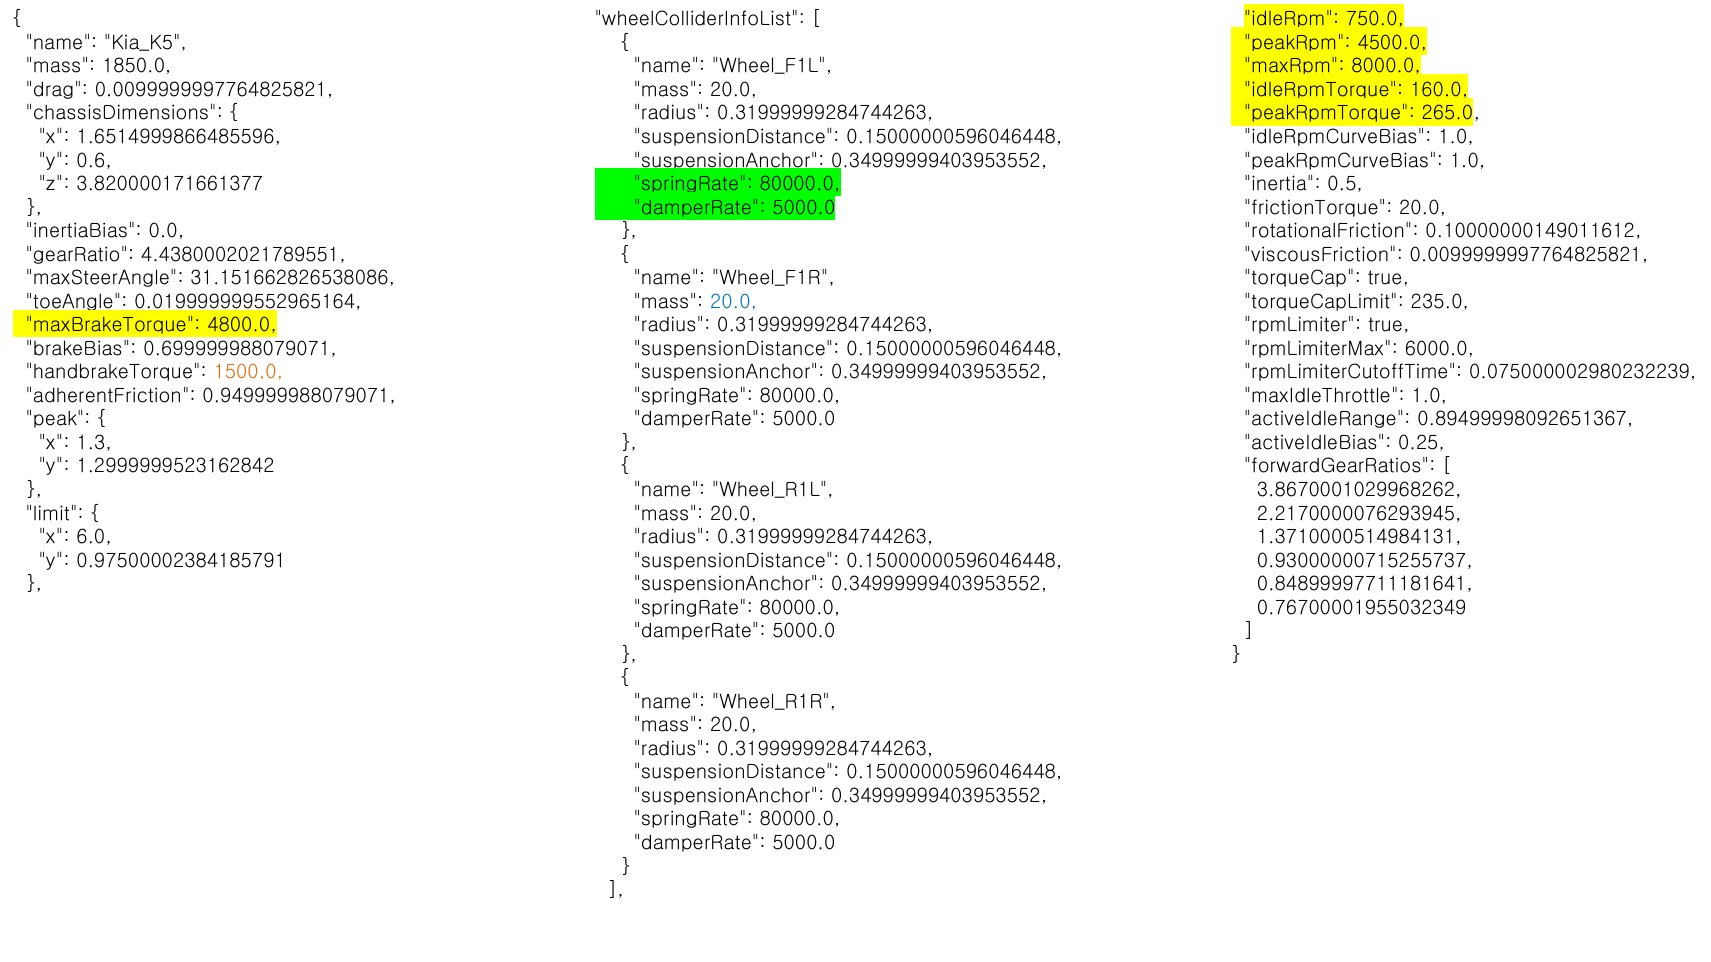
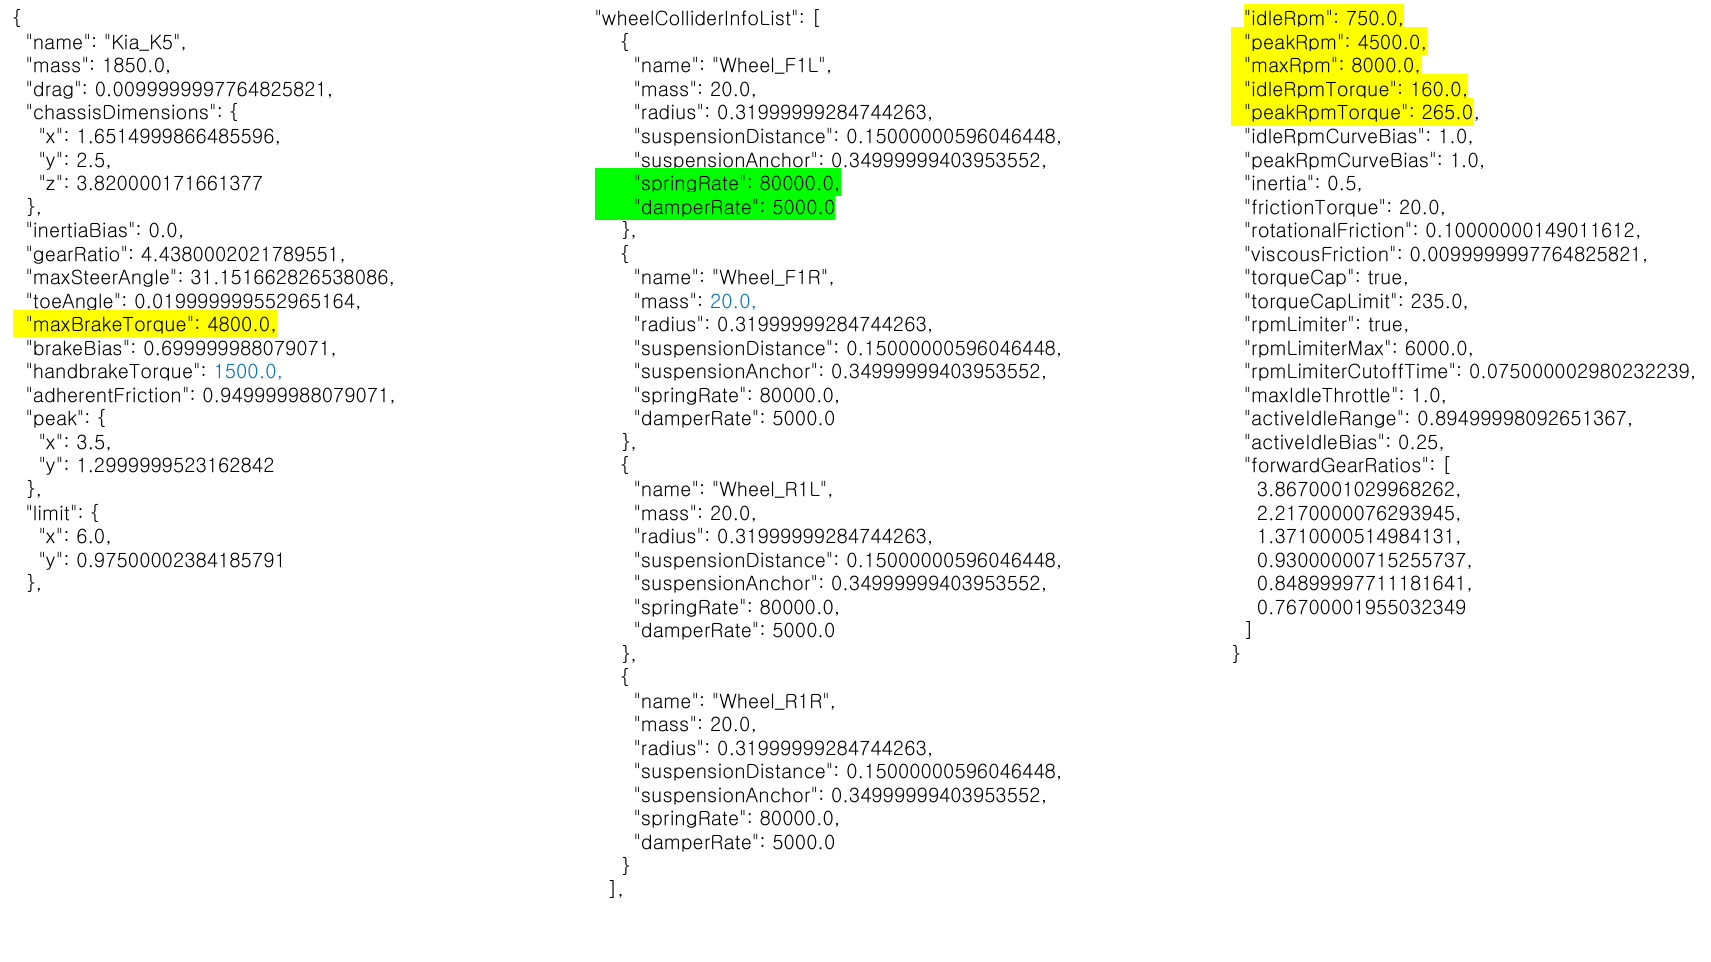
0.6: 0.6 -> 2.5 (94, 161)
1500.0 colour: orange -> blue (248, 373)
1.3: 1.3 -> 3.5 (94, 443)
